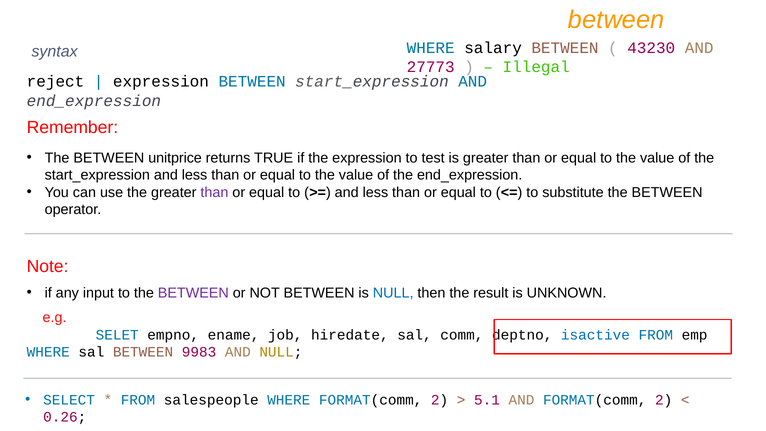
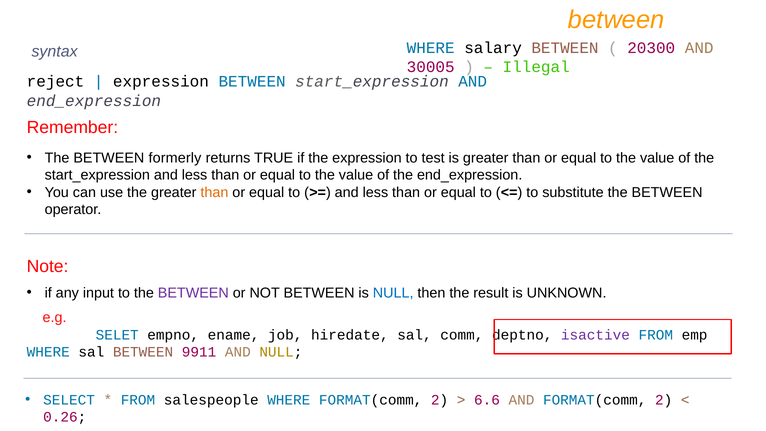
43230: 43230 -> 20300 (651, 48)
27773: 27773 -> 30005 (431, 67)
unitprice: unitprice -> formerly (175, 158)
than colour: purple -> orange (214, 192)
isactive colour: blue -> purple (595, 335)
9983: 9983 -> 9911 (199, 352)
5.1: 5.1 -> 6.6 (487, 400)
